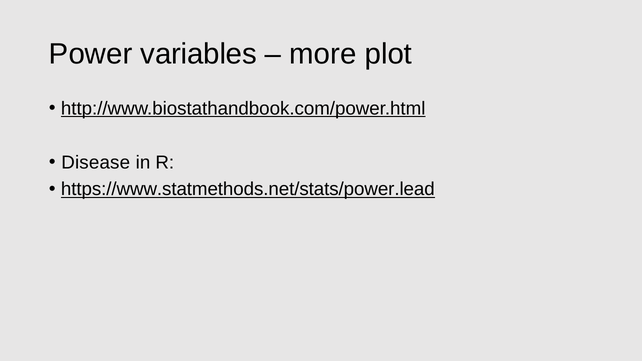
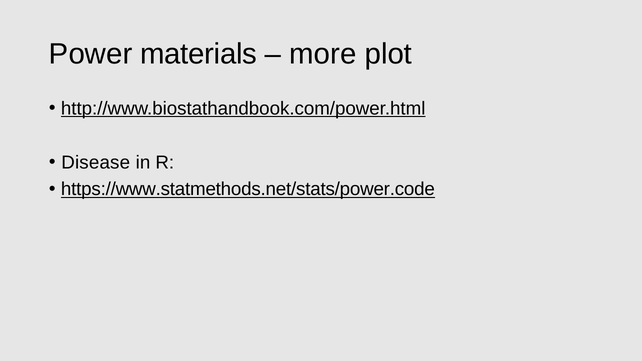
variables: variables -> materials (199, 54)
https://www.statmethods.net/stats/power.lead: https://www.statmethods.net/stats/power.lead -> https://www.statmethods.net/stats/power.code (248, 189)
